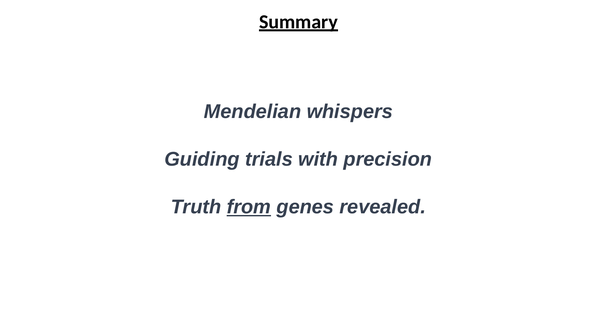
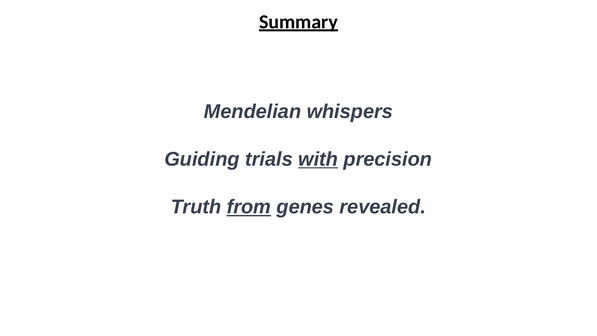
with underline: none -> present (318, 159)
